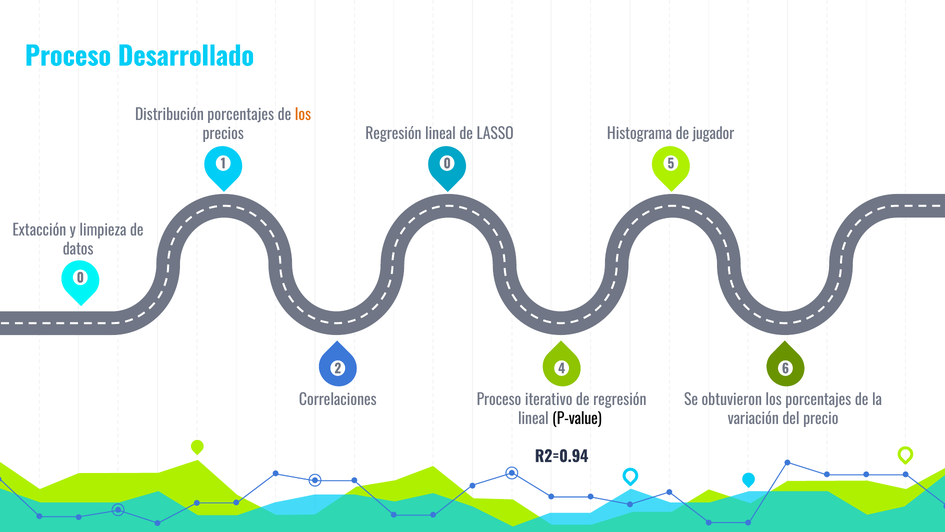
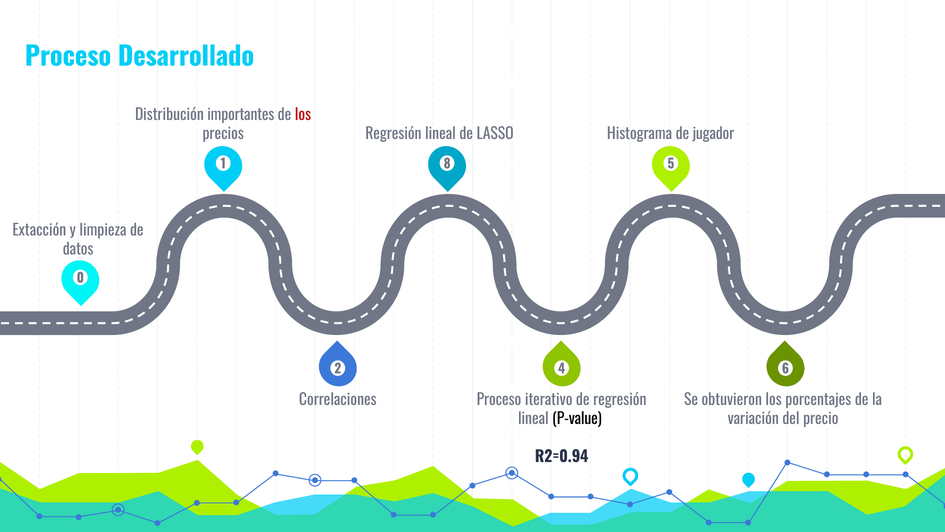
Distribución porcentajes: porcentajes -> importantes (241, 115)
los colour: orange -> red (303, 115)
1 0: 0 -> 8 (447, 164)
